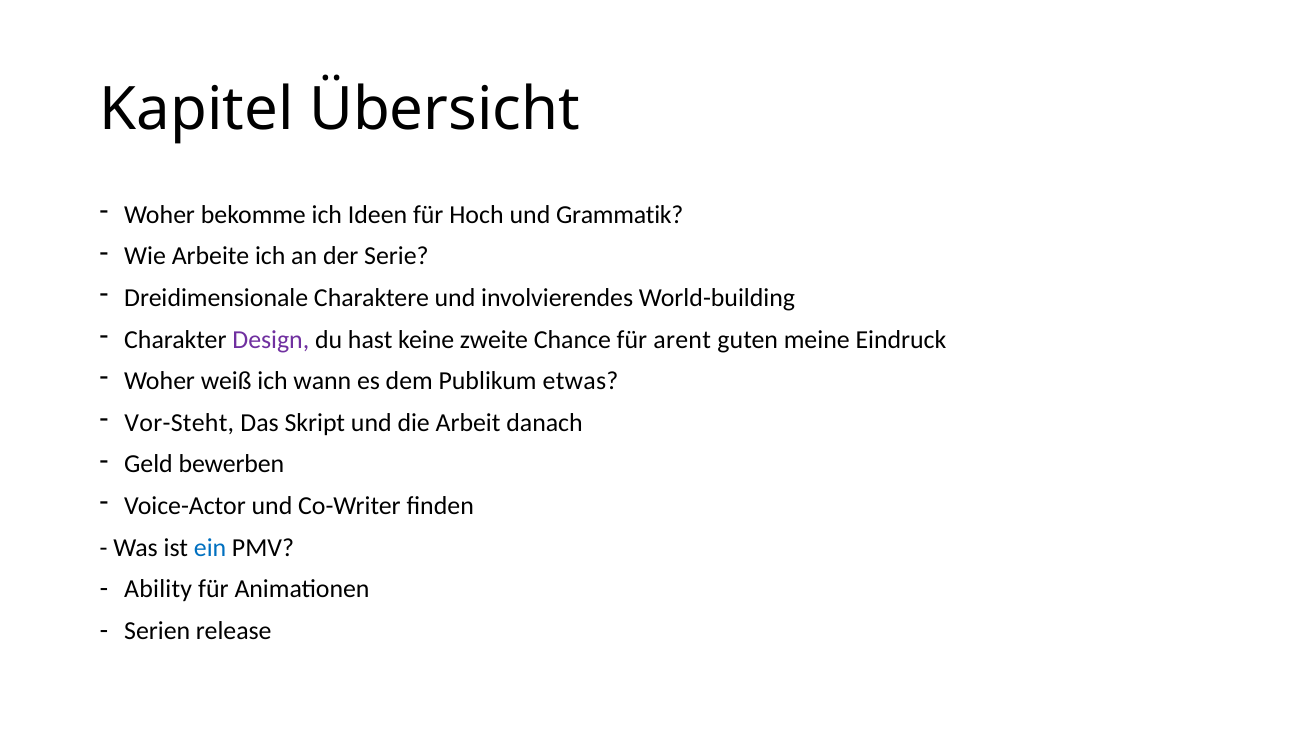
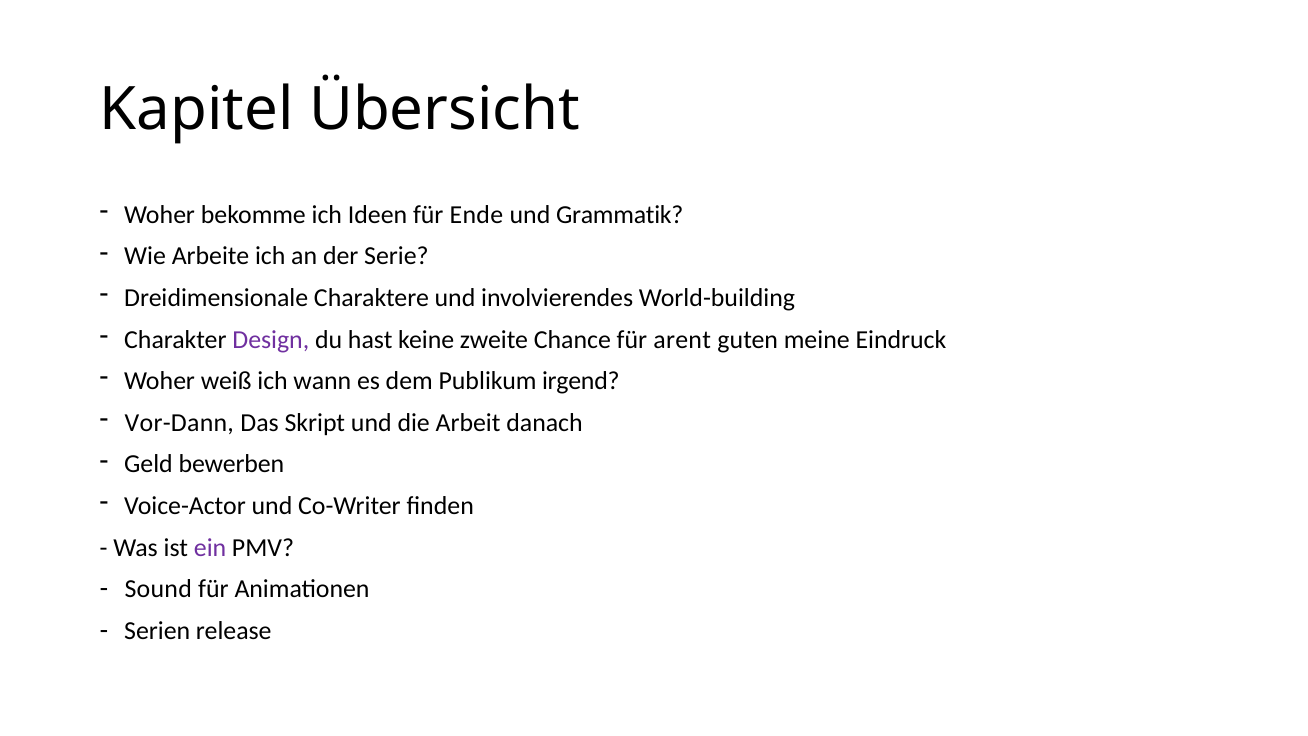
Hoch: Hoch -> Ende (476, 215)
etwas: etwas -> irgend (581, 381)
Vor-Steht: Vor-Steht -> Vor-Dann (179, 423)
ein colour: blue -> purple (210, 547)
Ability: Ability -> Sound (158, 589)
